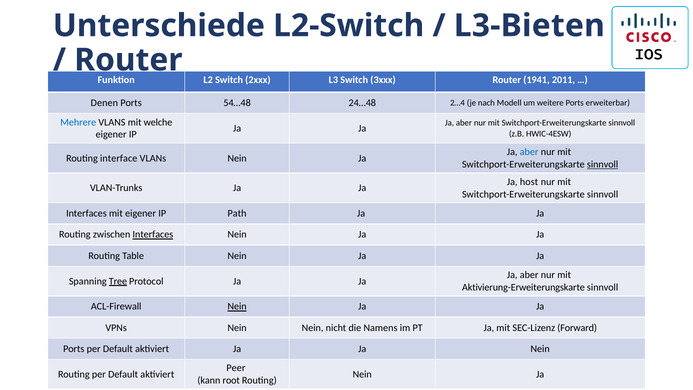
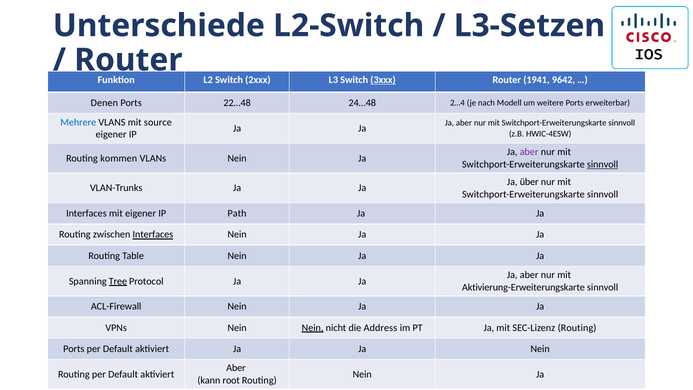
L3-Bieten: L3-Bieten -> L3-Setzen (529, 26)
3xxx underline: none -> present (383, 80)
2011: 2011 -> 9642 (563, 80)
54…48: 54…48 -> 22…48 (237, 103)
welche: welche -> source (158, 122)
aber colour: blue -> purple (529, 152)
interface: interface -> kommen (119, 158)
host: host -> über (529, 182)
Nein underline: present -> none (237, 306)
Nein underline: none -> present (313, 328)
Namens: Namens -> Address (380, 328)
SEC-Lizenz Forward: Forward -> Routing (577, 328)
Peer: Peer -> Aber (236, 368)
